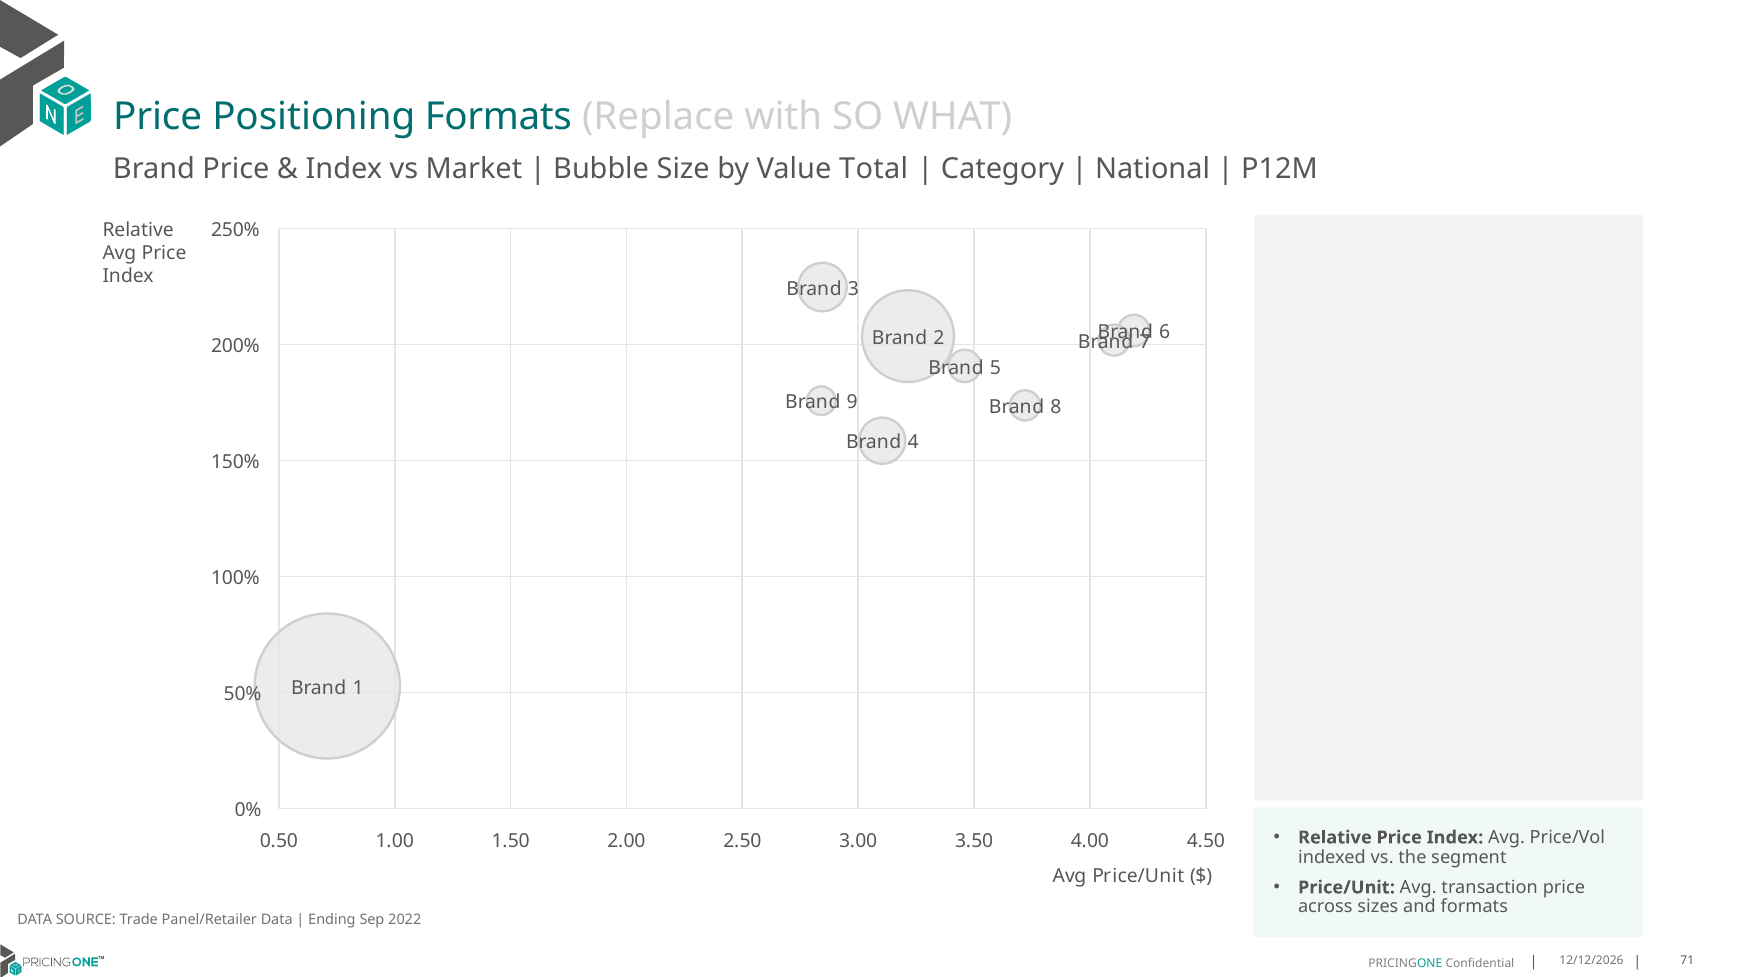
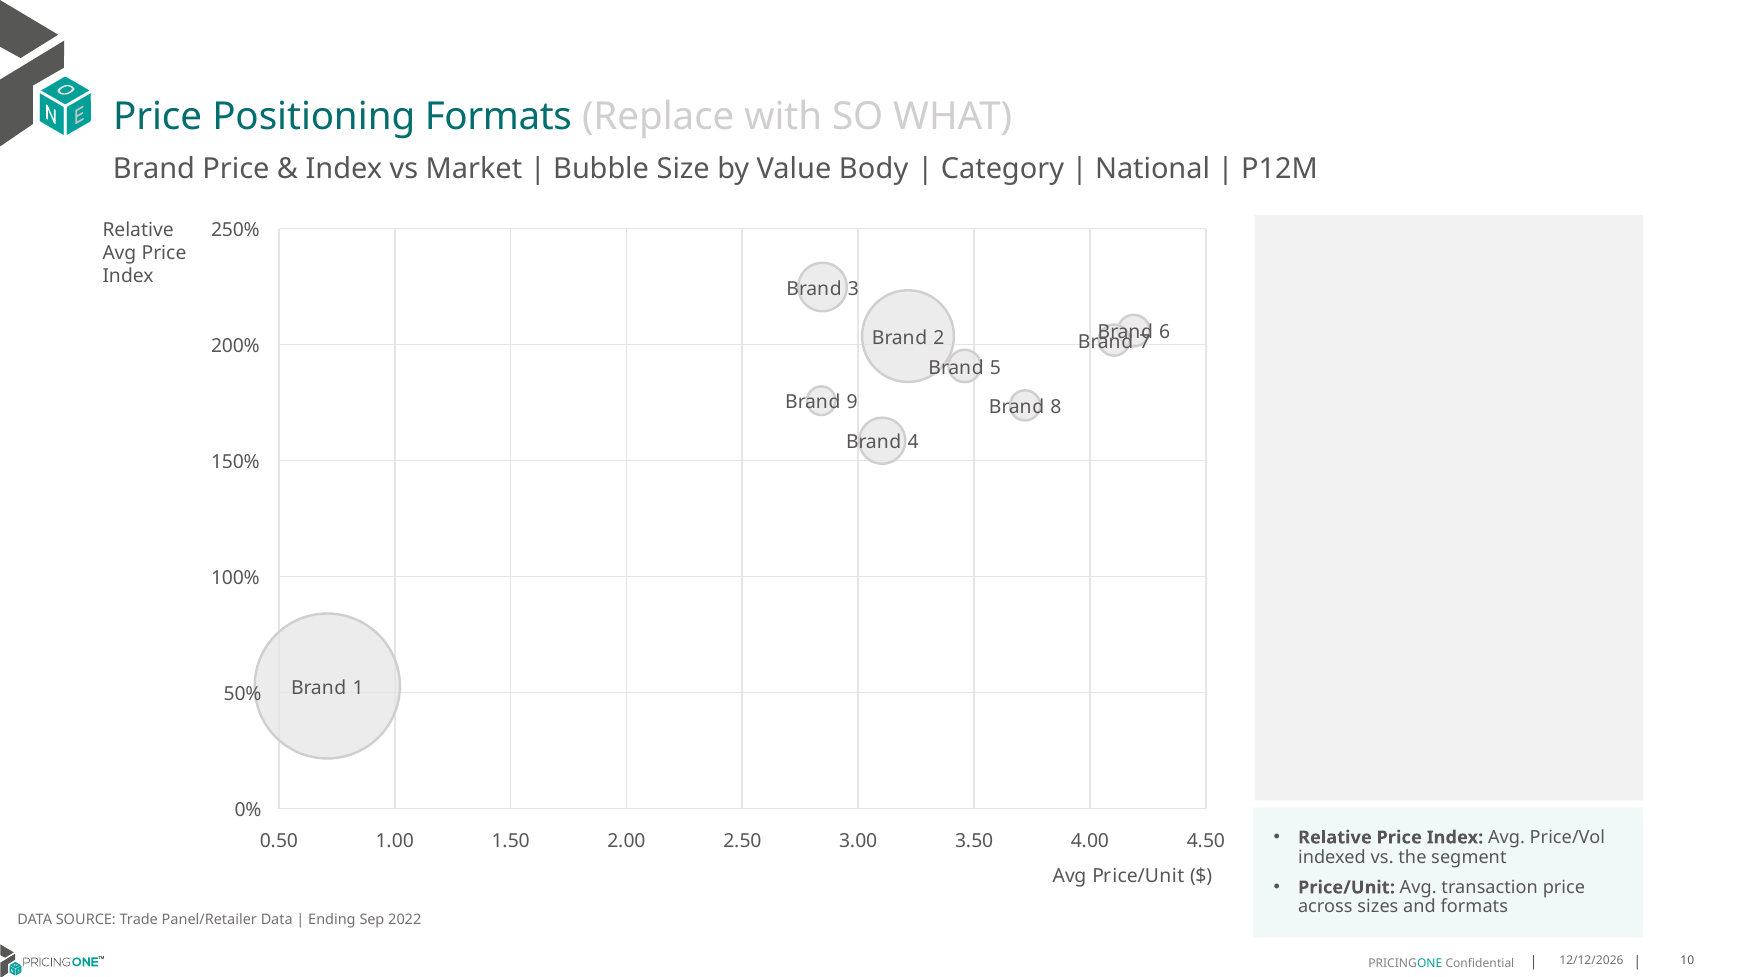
Total: Total -> Body (874, 169)
71: 71 -> 10 (1687, 961)
